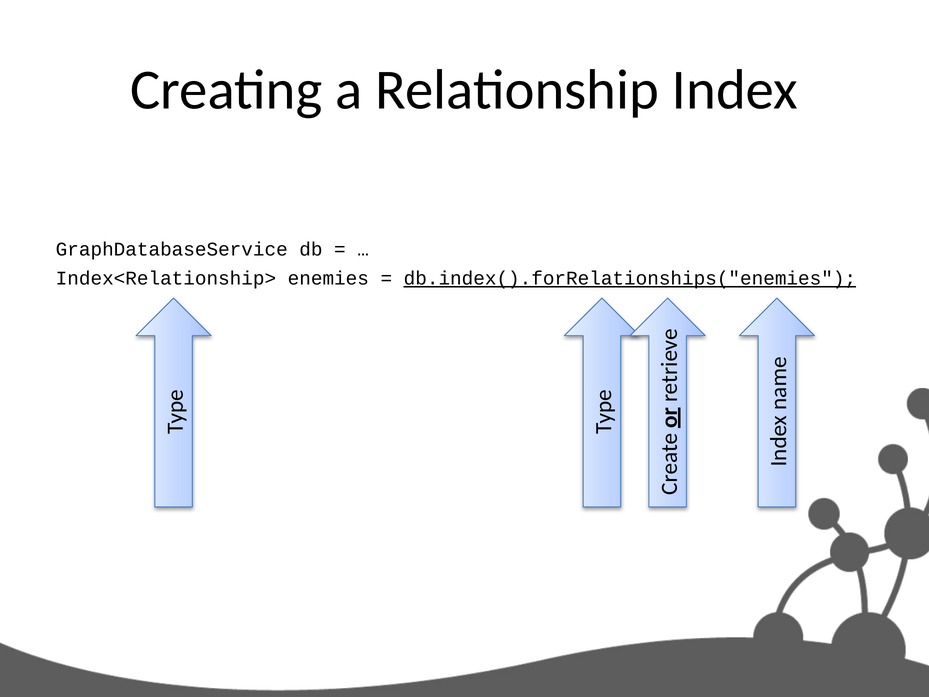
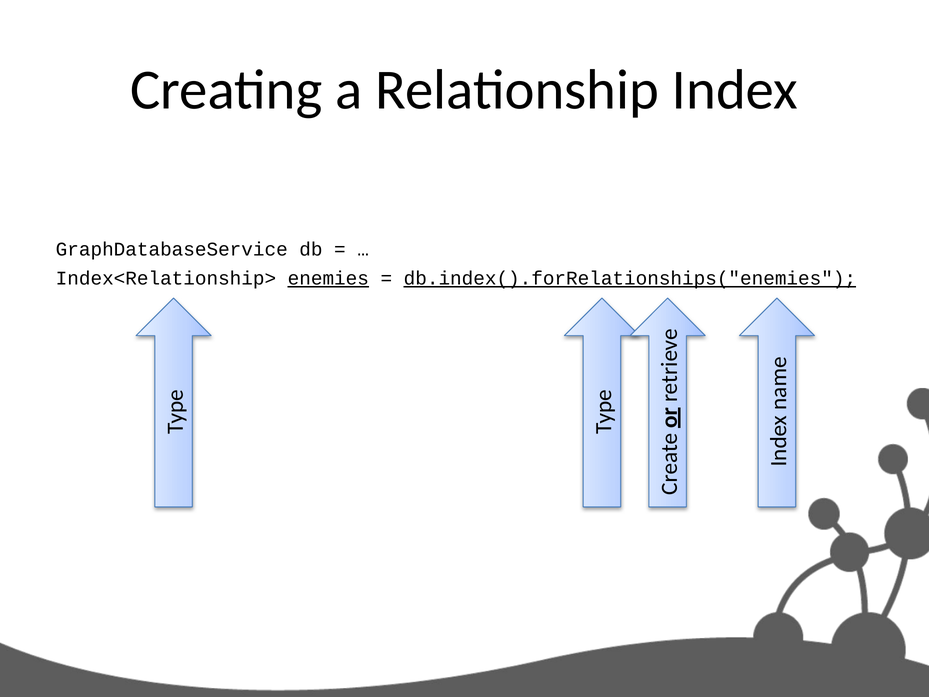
enemies underline: none -> present (328, 278)
